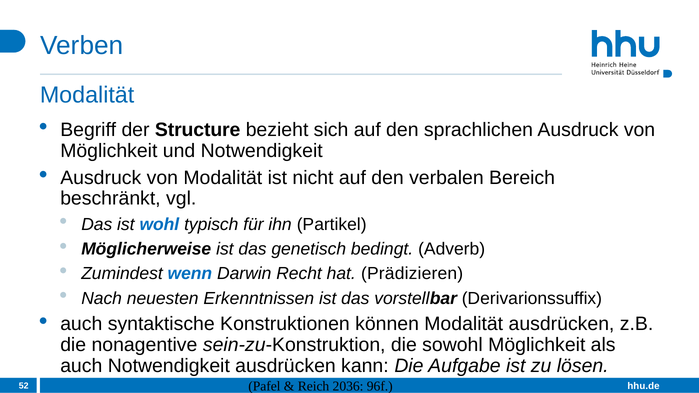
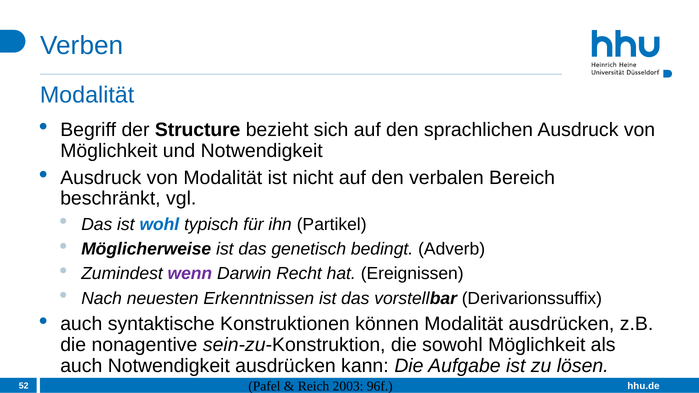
wenn colour: blue -> purple (190, 274)
Prädizieren: Prädizieren -> Ereignissen (412, 274)
2036: 2036 -> 2003 (348, 387)
